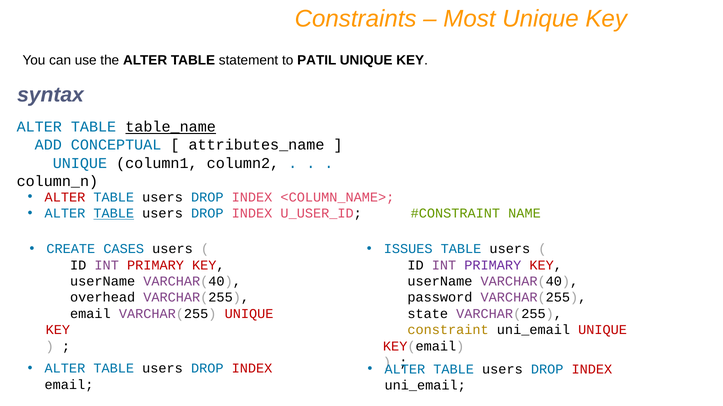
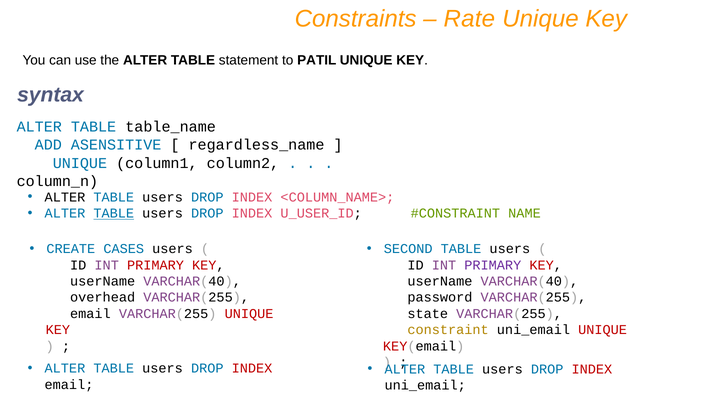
Most: Most -> Rate (469, 19)
table_name underline: present -> none (171, 127)
CONCEPTUAL: CONCEPTUAL -> ASENSITIVE (116, 145)
attributes_name: attributes_name -> regardless_name (256, 145)
ALTER colour: red -> black (65, 198)
ISSUES: ISSUES -> SECOND (408, 249)
